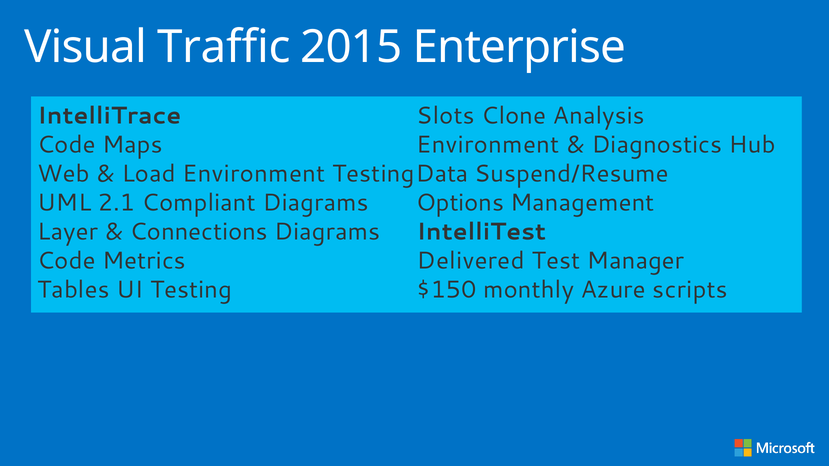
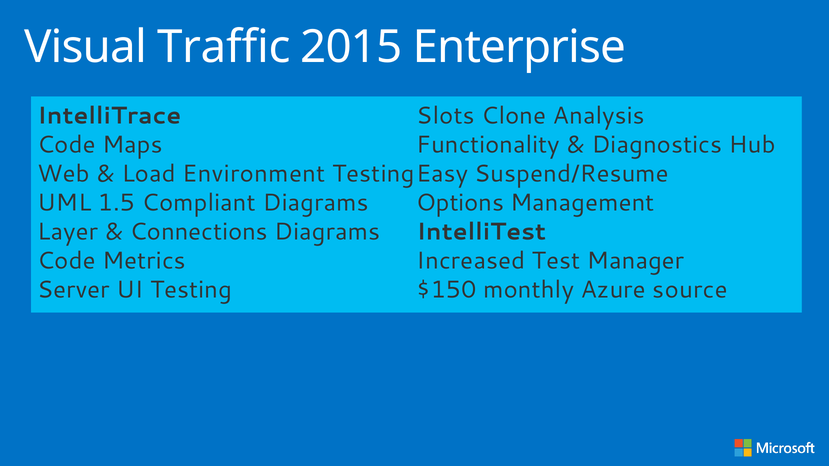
Environment: Environment -> Functionality (488, 145)
Data: Data -> Easy (442, 174)
2.1: 2.1 -> 1.5 (117, 203)
Delivered: Delivered -> Increased (471, 261)
Tables: Tables -> Server (73, 290)
scripts: scripts -> source (690, 290)
